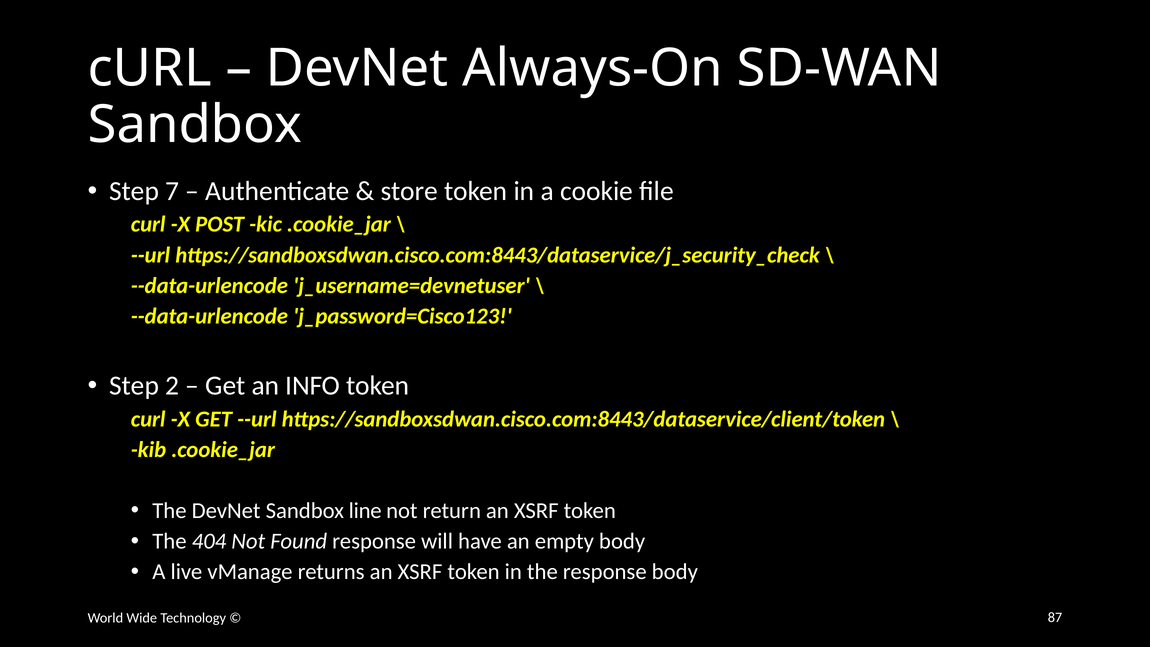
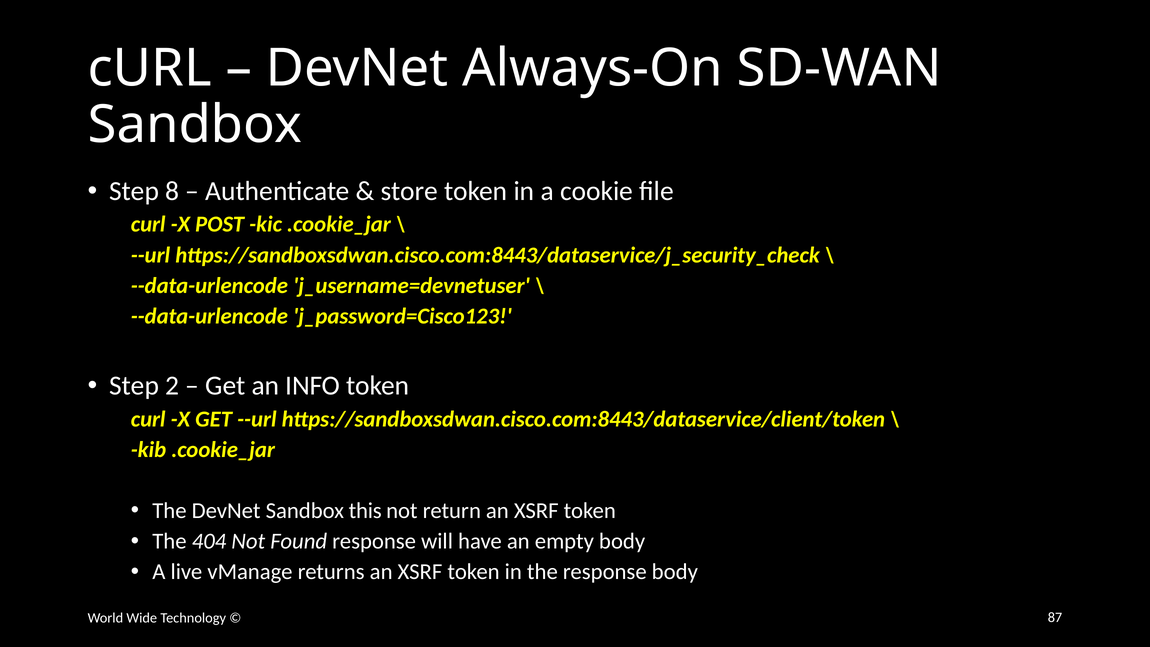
7: 7 -> 8 (172, 191)
line: line -> this (365, 511)
